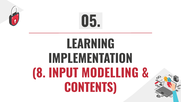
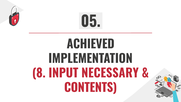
LEARNING: LEARNING -> ACHIEVED (91, 44)
MODELLING: MODELLING -> NECESSARY (110, 73)
